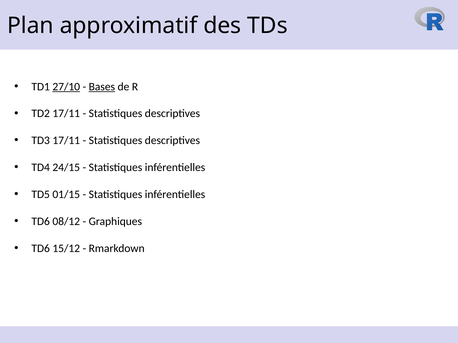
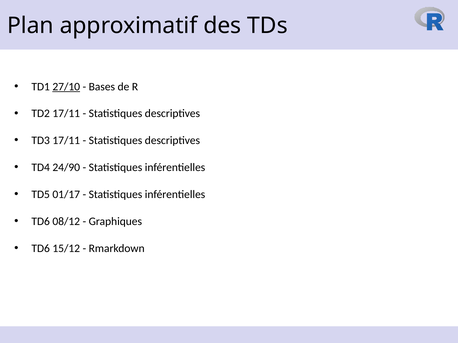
Bases underline: present -> none (102, 87)
24/15: 24/15 -> 24/90 (66, 168)
01/15: 01/15 -> 01/17 (66, 195)
